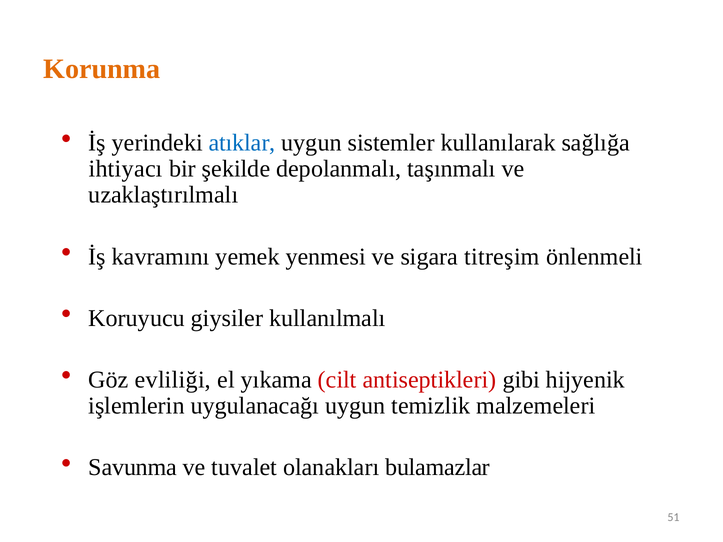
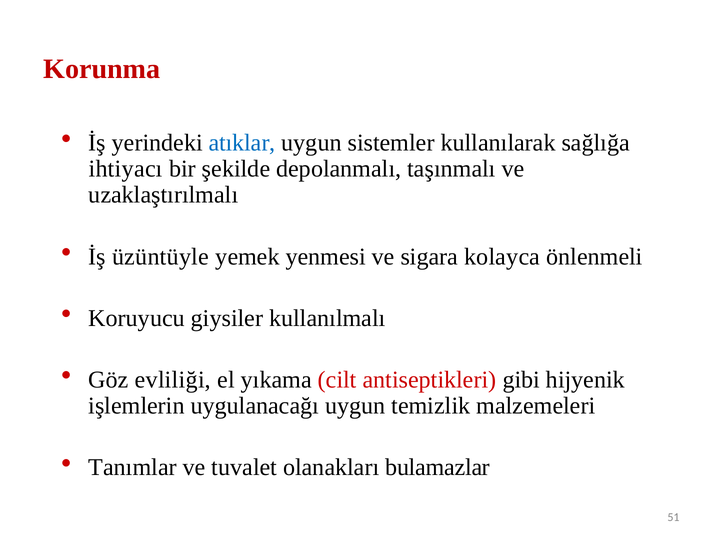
Korunma colour: orange -> red (102, 69)
kavramını: kavramını -> üzüntüyle (161, 257)
titreşim: titreşim -> kolayca (502, 257)
Savunma: Savunma -> Tanımlar (133, 468)
